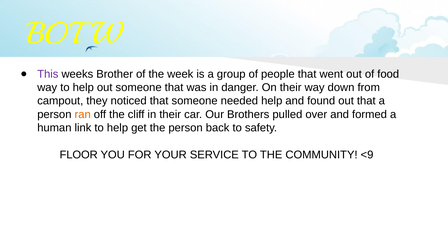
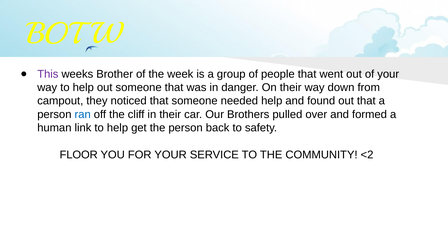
of food: food -> your (388, 74)
ran colour: orange -> blue (83, 114)
<9: <9 -> <2 (367, 155)
